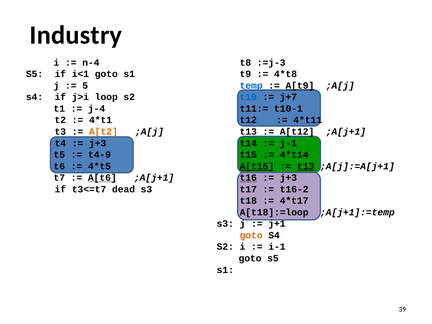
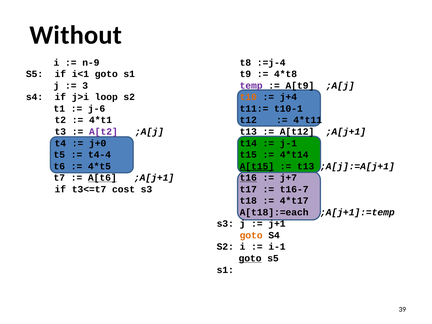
Industry: Industry -> Without (76, 35)
n-4: n-4 -> n-9 (91, 63)
:=j-3: :=j-3 -> :=j-4 (271, 63)
5: 5 -> 3 (85, 86)
temp colour: blue -> purple (251, 86)
A[t9 underline: present -> none (300, 86)
t10 colour: blue -> orange (248, 97)
j+7: j+7 -> j+4 (288, 97)
j-4: j-4 -> j-6 (97, 109)
A[t2 colour: orange -> purple (103, 132)
j+3: j+3 -> j+0 (98, 143)
t4-9: t4-9 -> t4-4 (100, 155)
t13 underline: present -> none (306, 166)
j+3: j+3 -> j+7 (288, 178)
dead: dead -> cost (124, 189)
t16-2: t16-2 -> t16-7 (294, 189)
A[t18]:=loop: A[t18]:=loop -> A[t18]:=each (274, 212)
goto underline: none -> present (250, 258)
